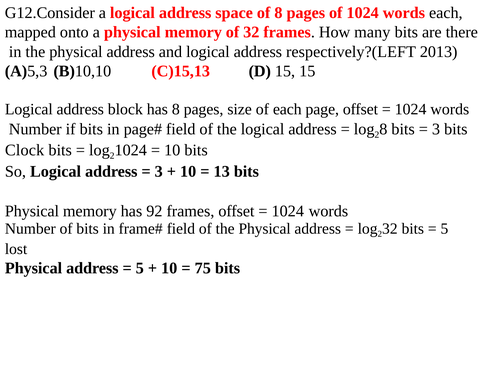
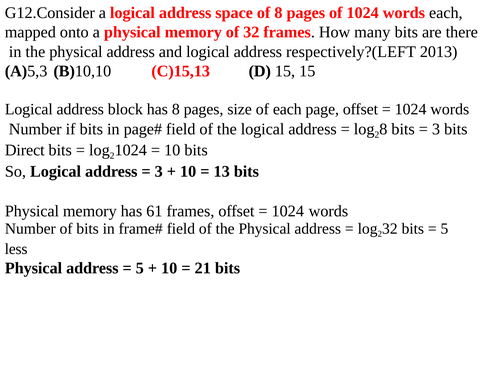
Clock: Clock -> Direct (25, 150)
92: 92 -> 61 (154, 211)
lost: lost -> less (16, 249)
75: 75 -> 21 (203, 268)
